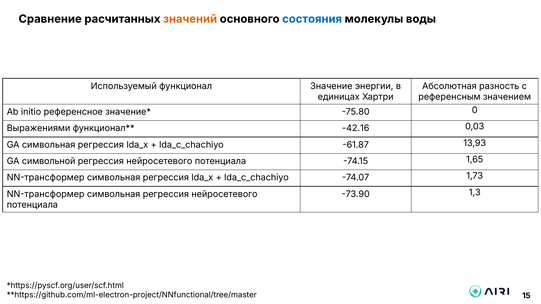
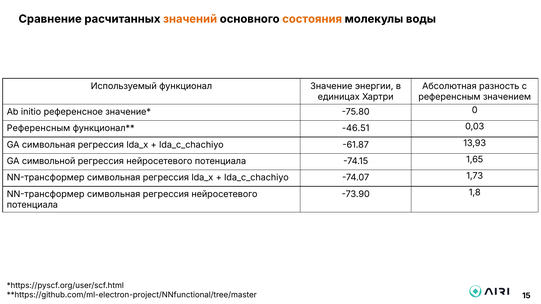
состояния colour: blue -> orange (312, 19)
Выражениями: Выражениями -> Референсным (38, 128)
-42.16: -42.16 -> -46.51 (356, 128)
1,3: 1,3 -> 1,8 (475, 193)
